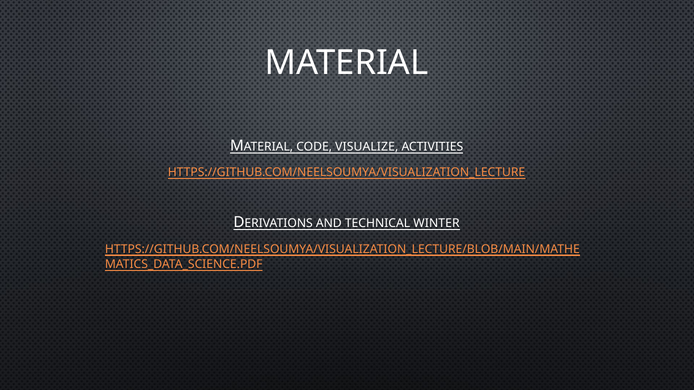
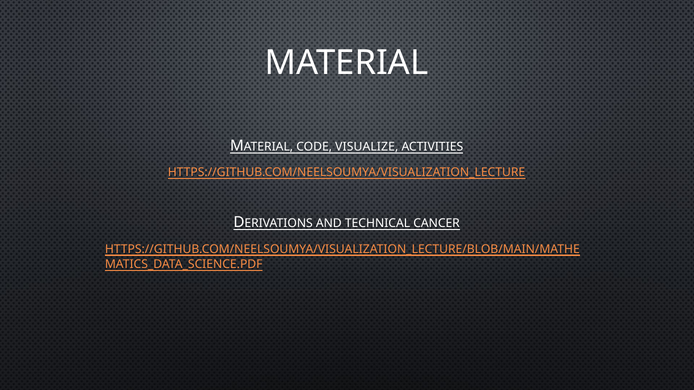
WINTER: WINTER -> CANCER (437, 224)
